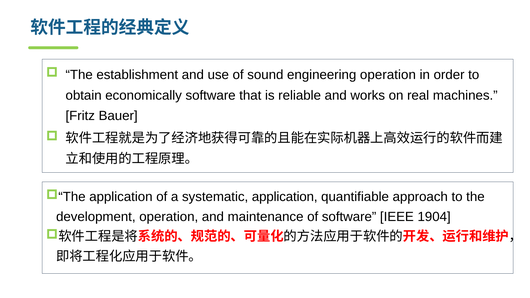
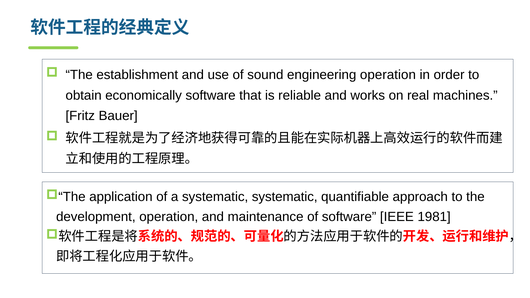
systematic application: application -> systematic (285, 197)
1904: 1904 -> 1981 (434, 217)
